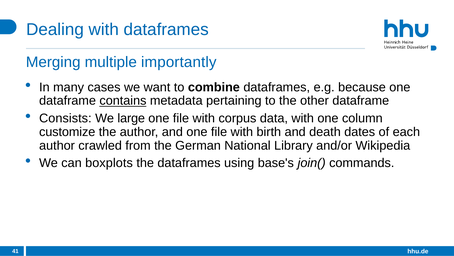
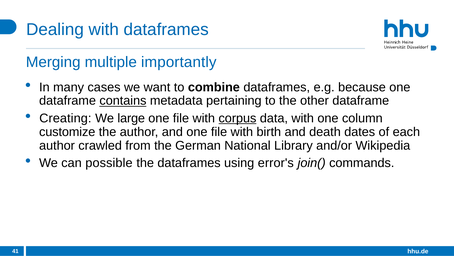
Consists: Consists -> Creating (65, 118)
corpus underline: none -> present (237, 118)
boxplots: boxplots -> possible (109, 163)
base's: base's -> error's (276, 163)
